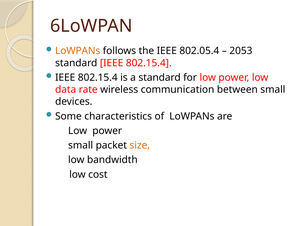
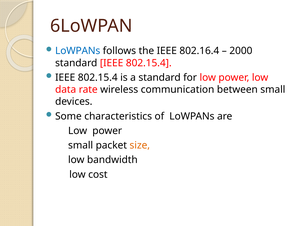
LoWPANs colour: orange -> blue (78, 51)
802.05.4: 802.05.4 -> 802.16.4 (199, 51)
2053: 2053 -> 2000 (241, 51)
